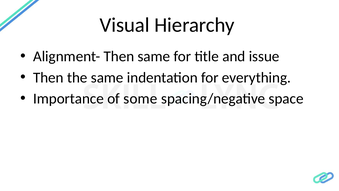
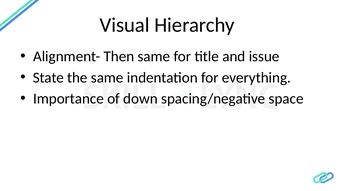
Then: Then -> State (48, 77)
some: some -> down (140, 99)
